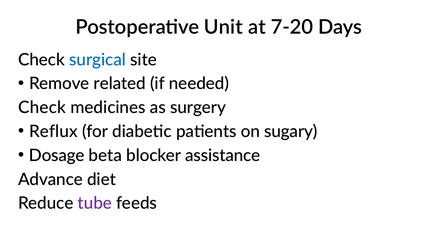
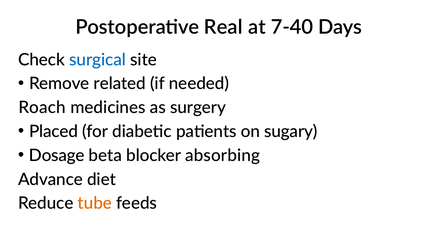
Unit: Unit -> Real (223, 27)
7-20: 7-20 -> 7-40 (292, 27)
Check: Check -> Roach (42, 108)
Reflux: Reflux -> Placed (54, 132)
assistance: assistance -> absorbing (223, 155)
tube colour: purple -> orange (95, 203)
